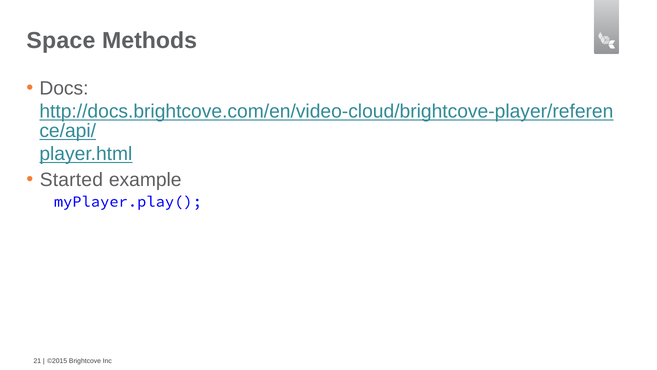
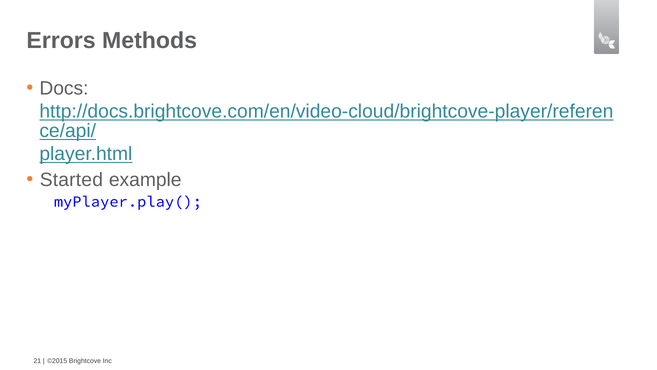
Space: Space -> Errors (61, 40)
